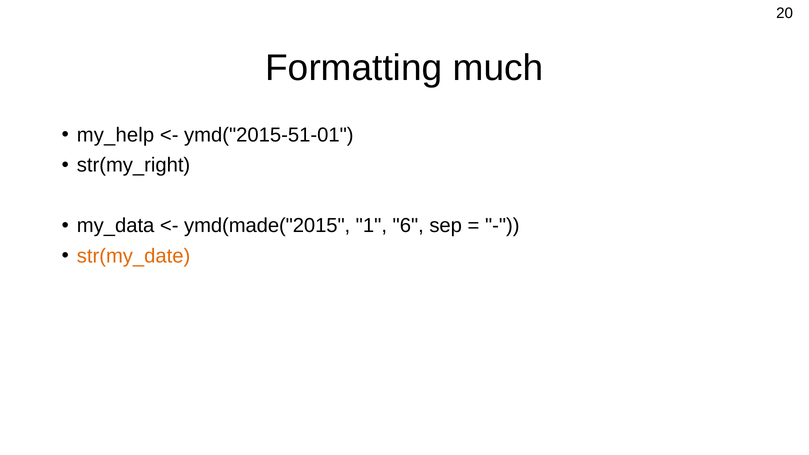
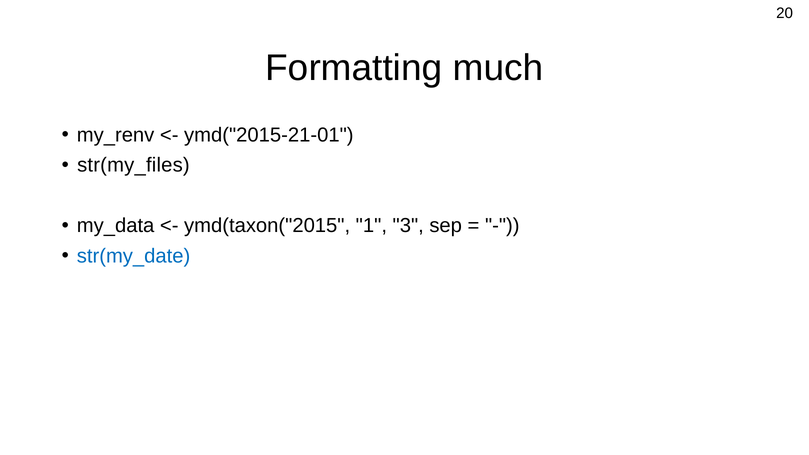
my_help: my_help -> my_renv (116, 135)
ymd("2015-51-01: ymd("2015-51-01 -> ymd("2015-21-01 (269, 135)
str(my_right: str(my_right -> str(my_files (133, 165)
ymd(made("2015: ymd(made("2015 -> ymd(taxon("2015 (267, 226)
6: 6 -> 3 (408, 226)
str(my_date colour: orange -> blue (134, 256)
